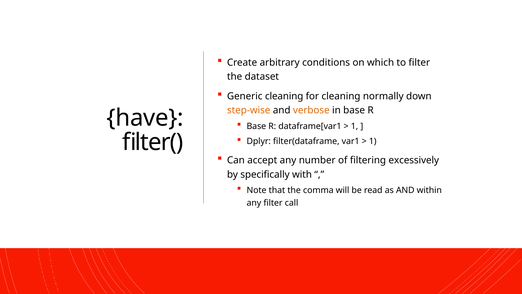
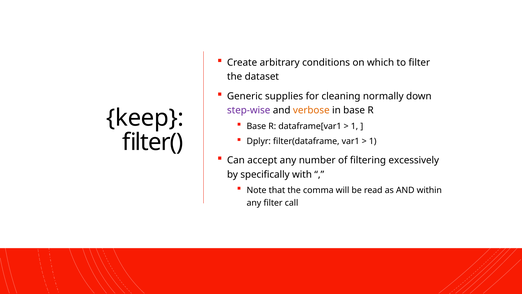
Generic cleaning: cleaning -> supplies (284, 96)
step-wise colour: orange -> purple (249, 110)
have: have -> keep (145, 118)
